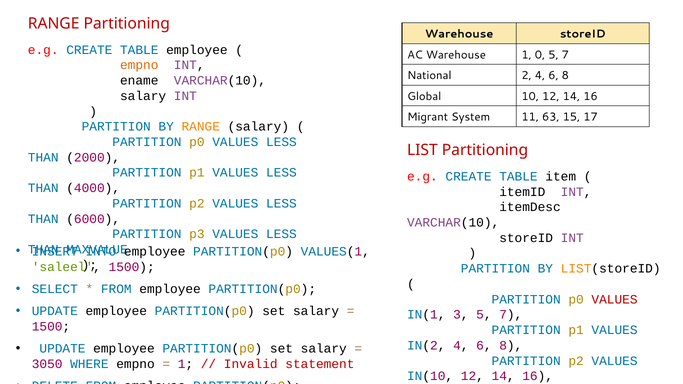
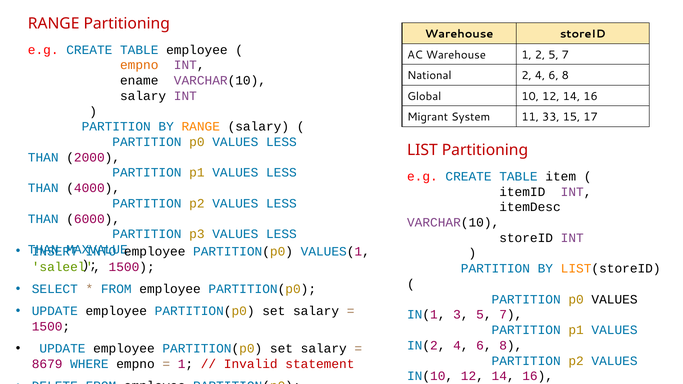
1 0: 0 -> 2 (540, 55)
63: 63 -> 33 (551, 117)
VALUES colour: red -> black (615, 299)
3050: 3050 -> 8679 (47, 364)
